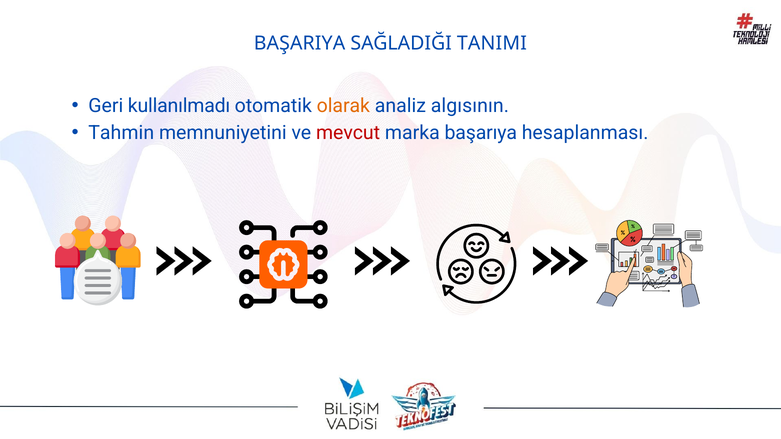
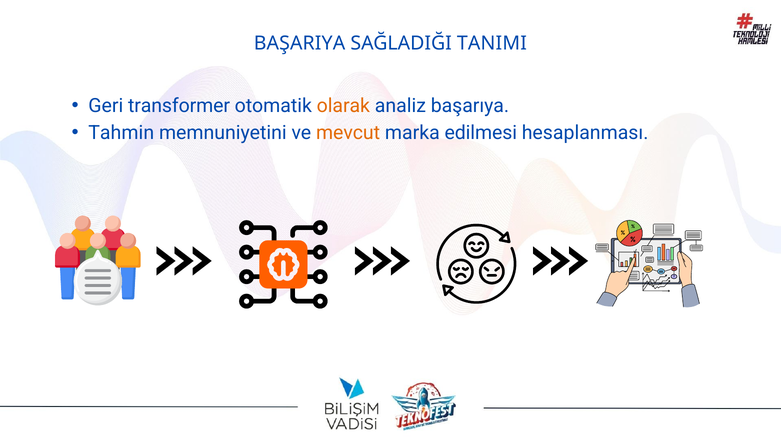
kullanılmadı: kullanılmadı -> transformer (179, 106)
algısının: algısının -> başarıya (470, 106)
mevcut colour: red -> orange (348, 133)
başarıya: başarıya -> edilmesi (481, 133)
